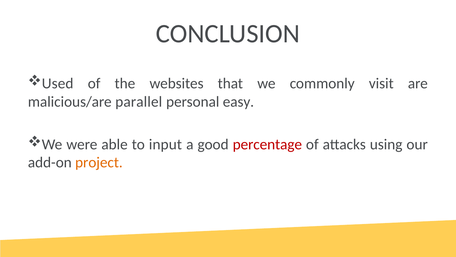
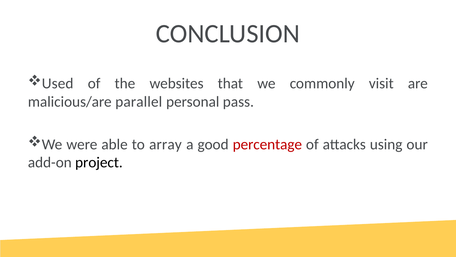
easy: easy -> pass (238, 101)
input: input -> array (165, 144)
project colour: orange -> black (99, 162)
